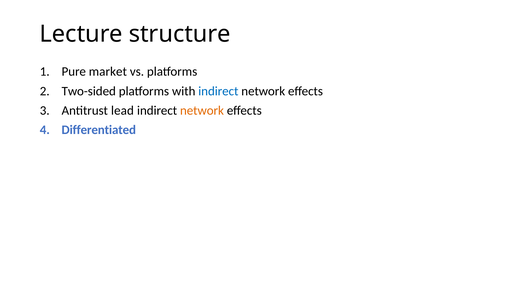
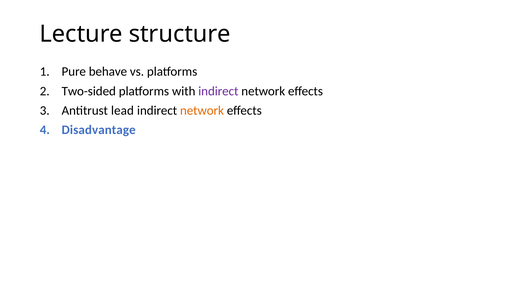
market: market -> behave (108, 71)
indirect colour: blue -> purple (218, 91)
Differentiated: Differentiated -> Disadvantage (99, 130)
